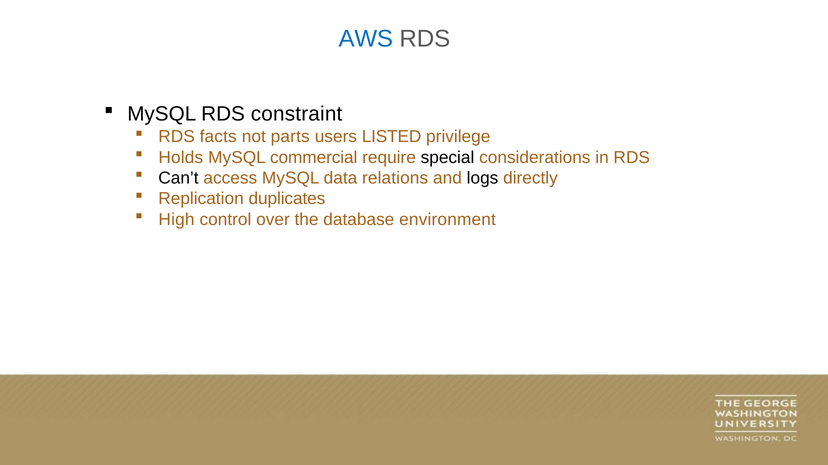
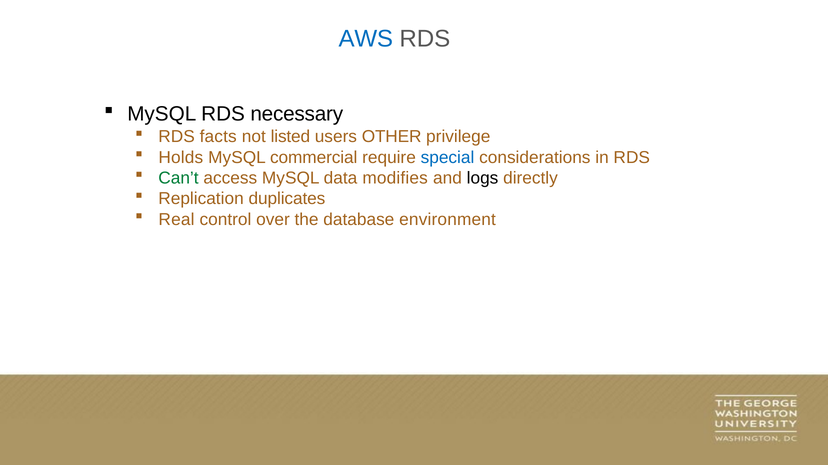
constraint: constraint -> necessary (297, 114)
parts: parts -> listed (290, 137)
LISTED: LISTED -> OTHER (392, 137)
special colour: black -> blue (448, 158)
Can’t colour: black -> green (178, 178)
relations: relations -> modifies (395, 178)
High: High -> Real (176, 220)
